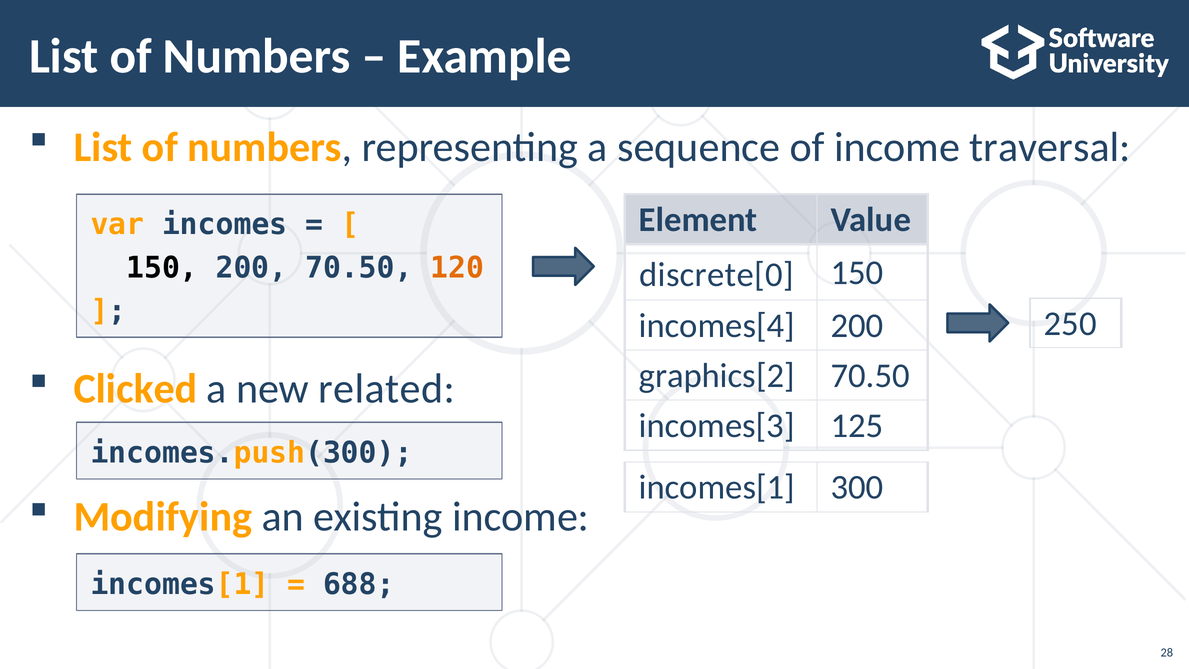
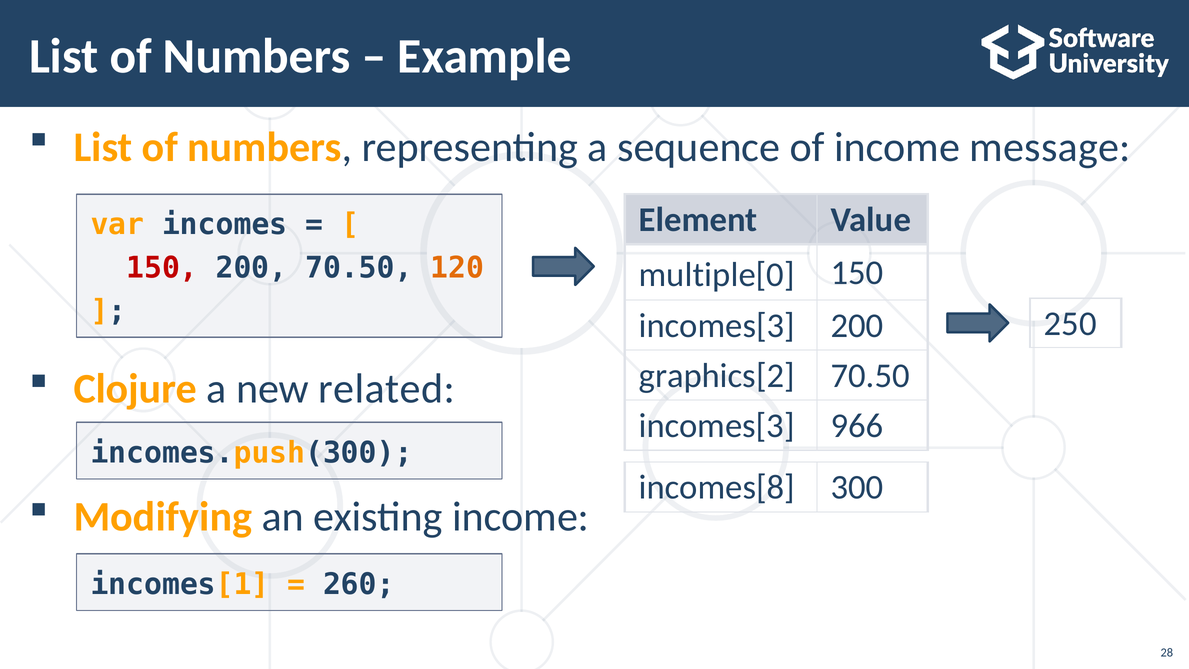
traversal: traversal -> message (1050, 147)
150 colour: black -> red (162, 268)
discrete[0: discrete[0 -> multiple[0 (717, 275)
incomes[4: incomes[4 -> incomes[3 (717, 326)
Clicked: Clicked -> Clojure (135, 389)
125: 125 -> 966 (857, 426)
incomes[1: incomes[1 -> incomes[8 (717, 487)
688: 688 -> 260 (359, 584)
